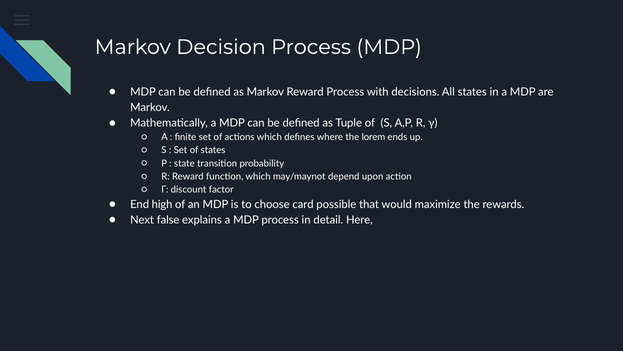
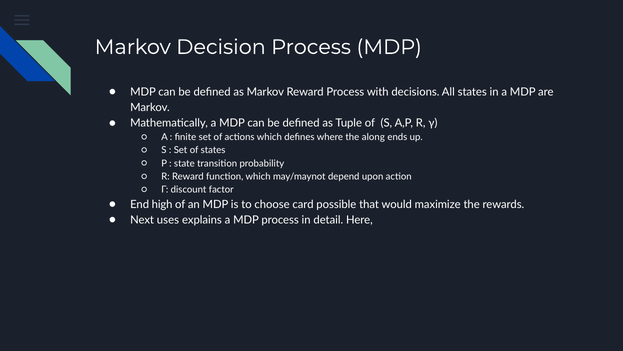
lorem: lorem -> along (373, 137)
false: false -> uses (168, 220)
